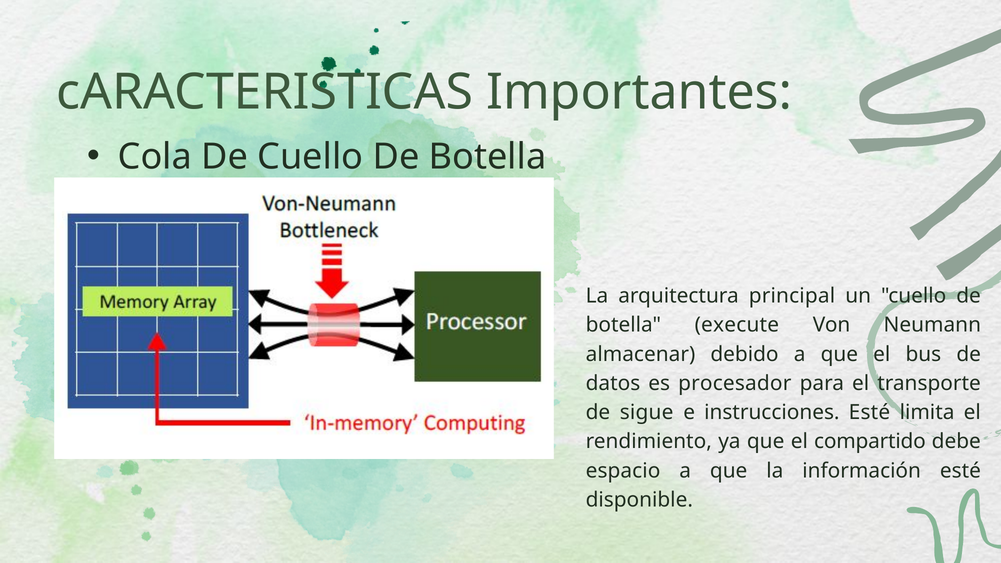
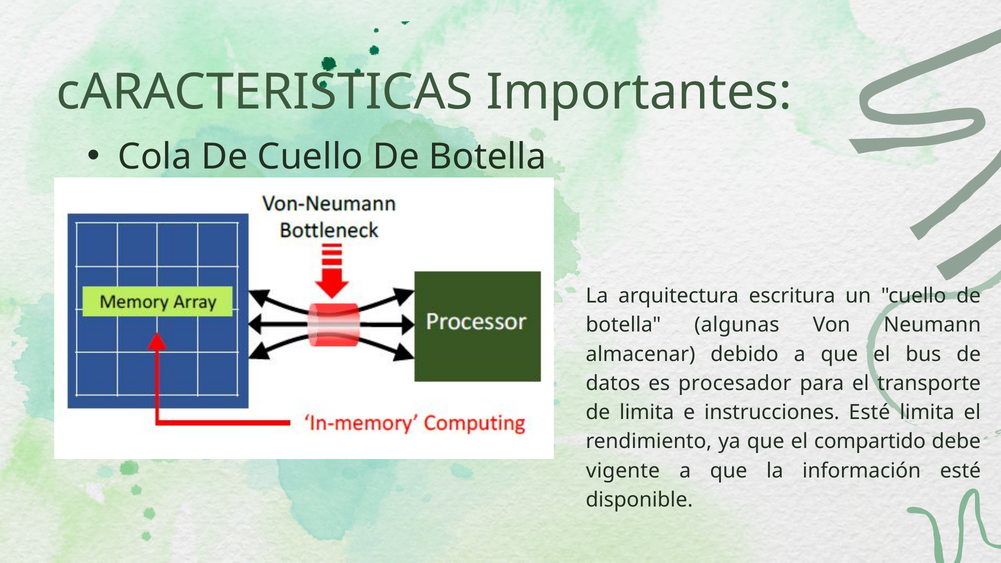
principal: principal -> escritura (792, 296)
execute: execute -> algunas (737, 325)
de sigue: sigue -> limita (647, 412)
espacio: espacio -> vigente (623, 471)
